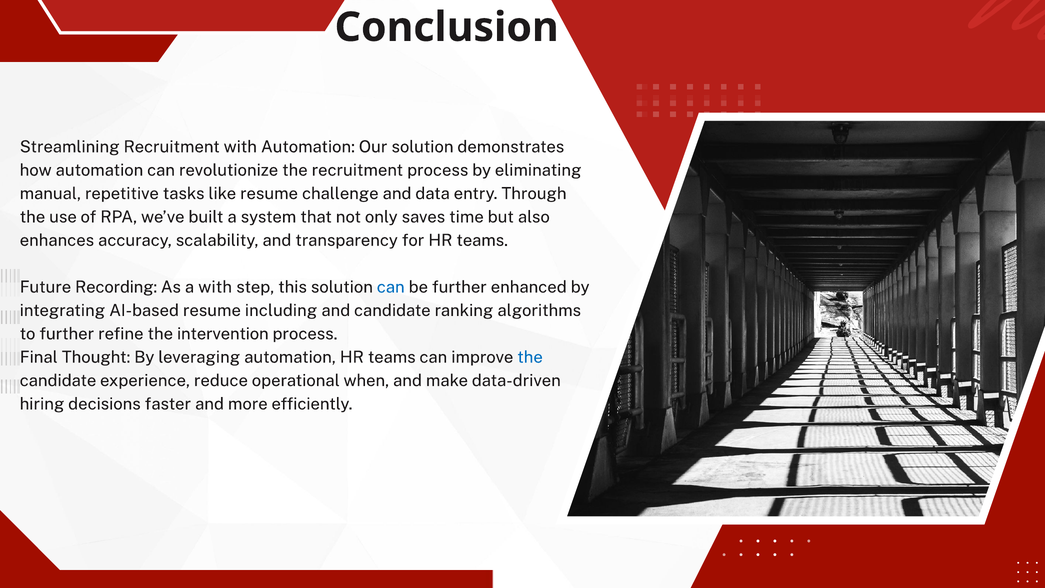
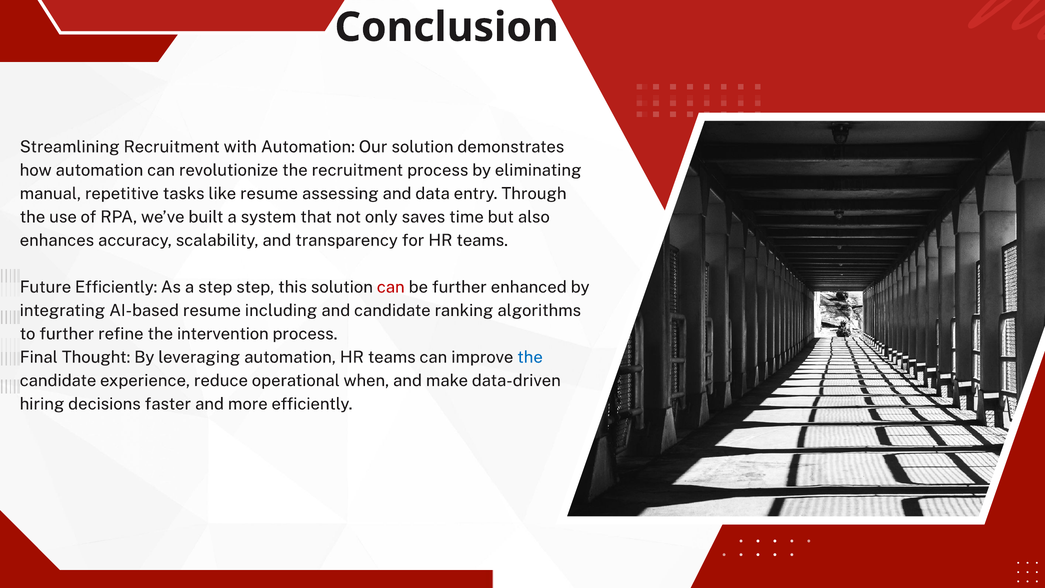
challenge: challenge -> assessing (340, 194)
Future Recording: Recording -> Efficiently (116, 287)
a with: with -> step (215, 287)
can colour: blue -> red (391, 287)
